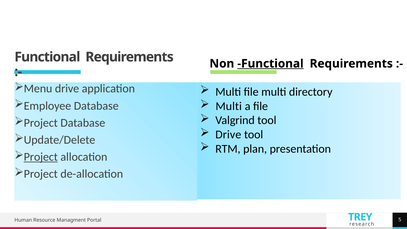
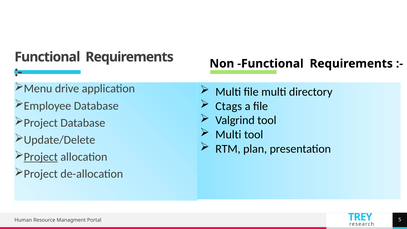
Functional underline: present -> none (270, 64)
Multi: Multi -> Ctags (229, 106)
Drive: Drive -> Multi (228, 135)
